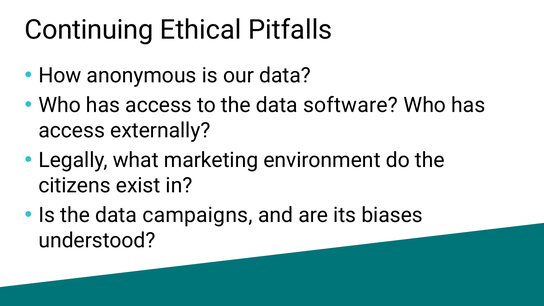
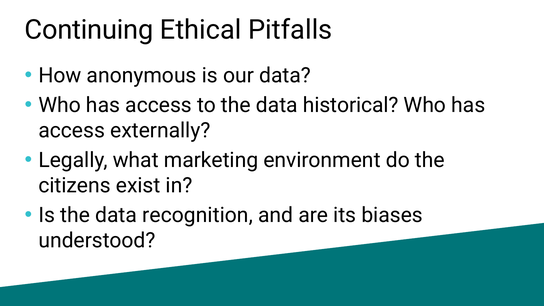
software: software -> historical (351, 105)
campaigns: campaigns -> recognition (198, 215)
